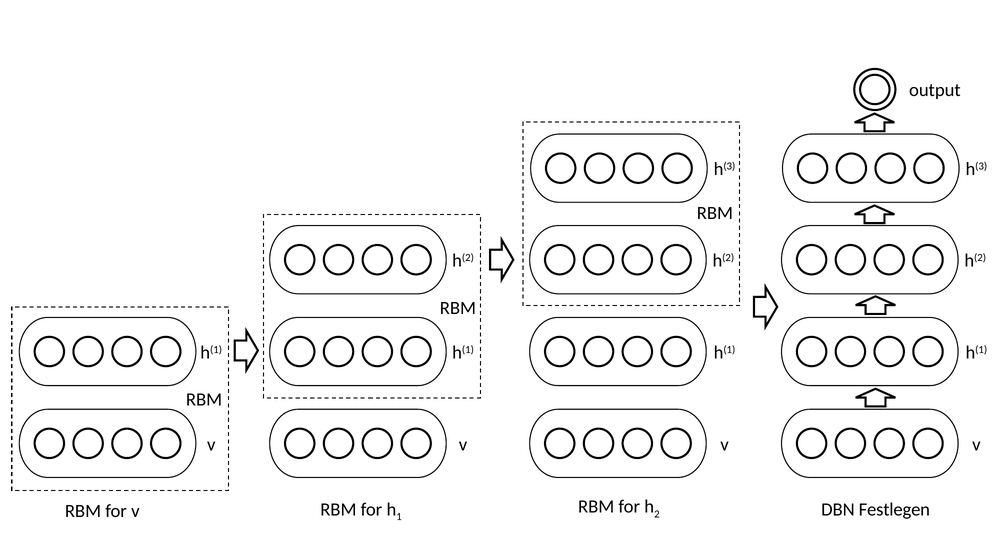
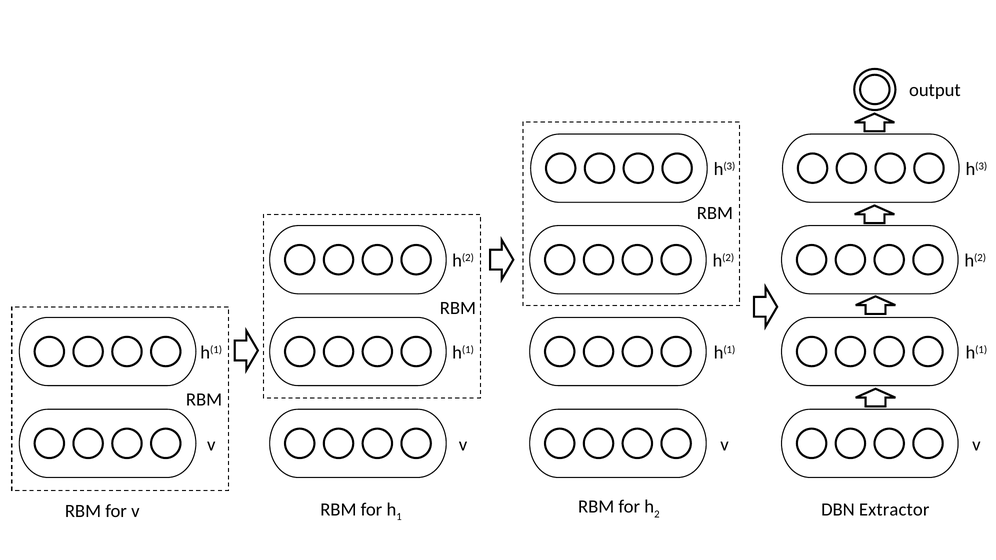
Festlegen: Festlegen -> Extractor (894, 510)
